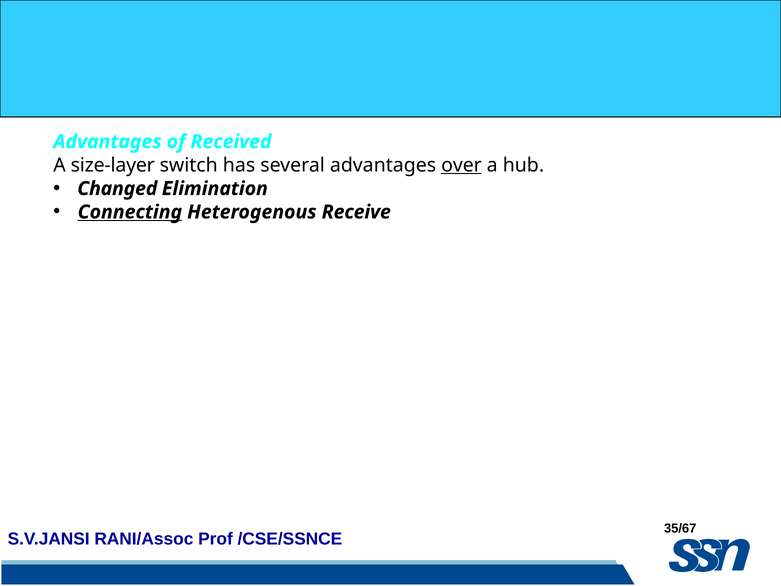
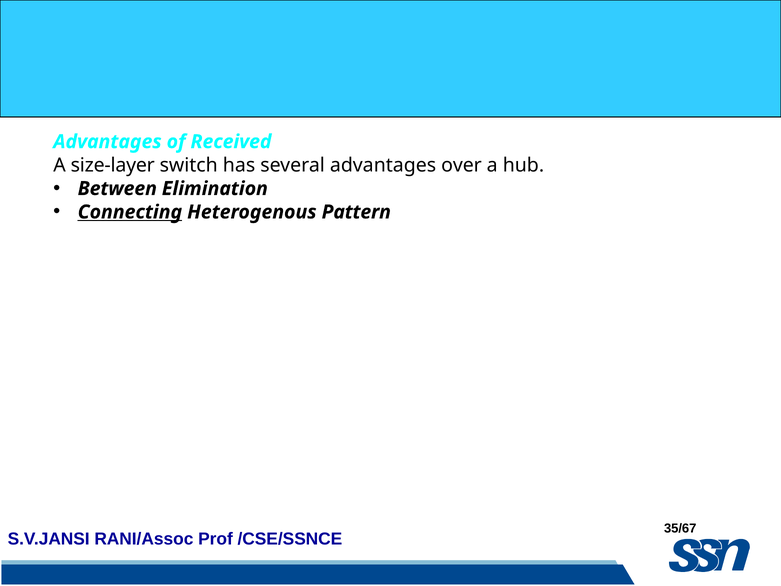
over underline: present -> none (461, 165)
Changed: Changed -> Between (117, 189)
Receive: Receive -> Pattern (356, 212)
